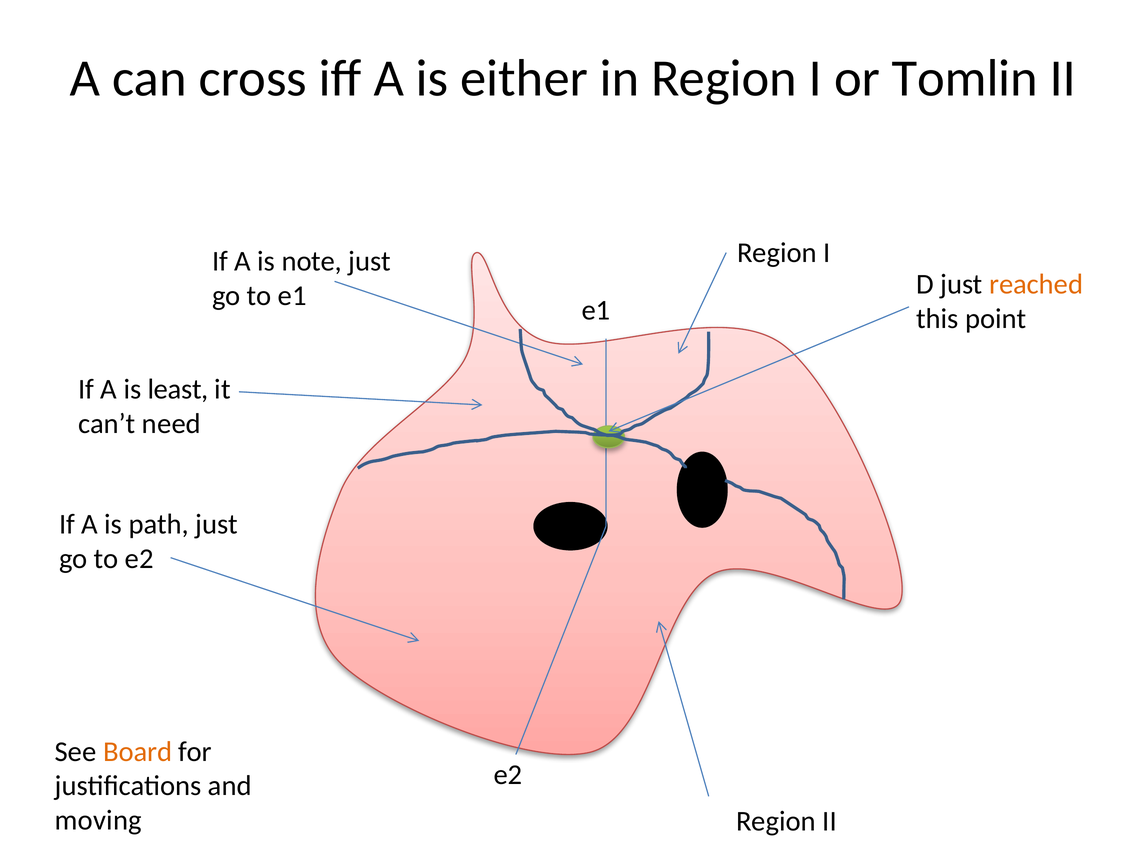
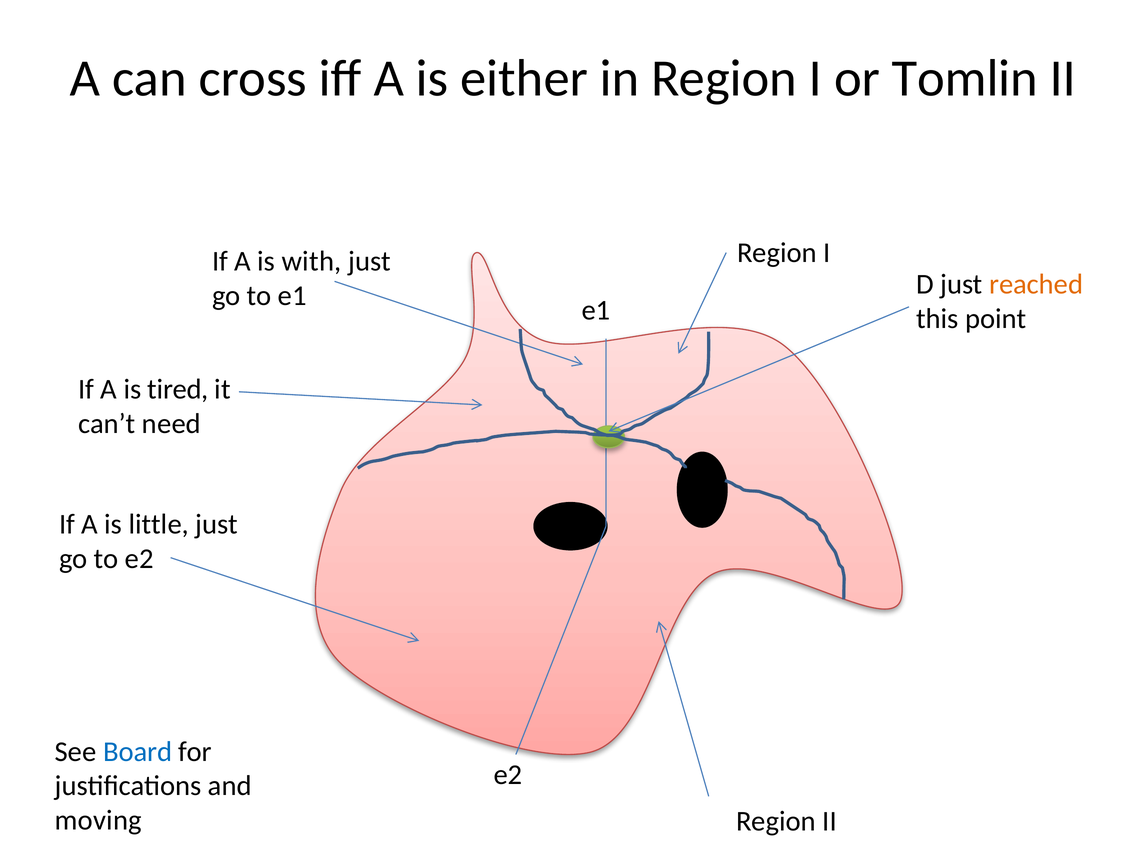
note: note -> with (312, 261)
least: least -> tired (178, 389)
path: path -> little (159, 524)
Board colour: orange -> blue (138, 752)
